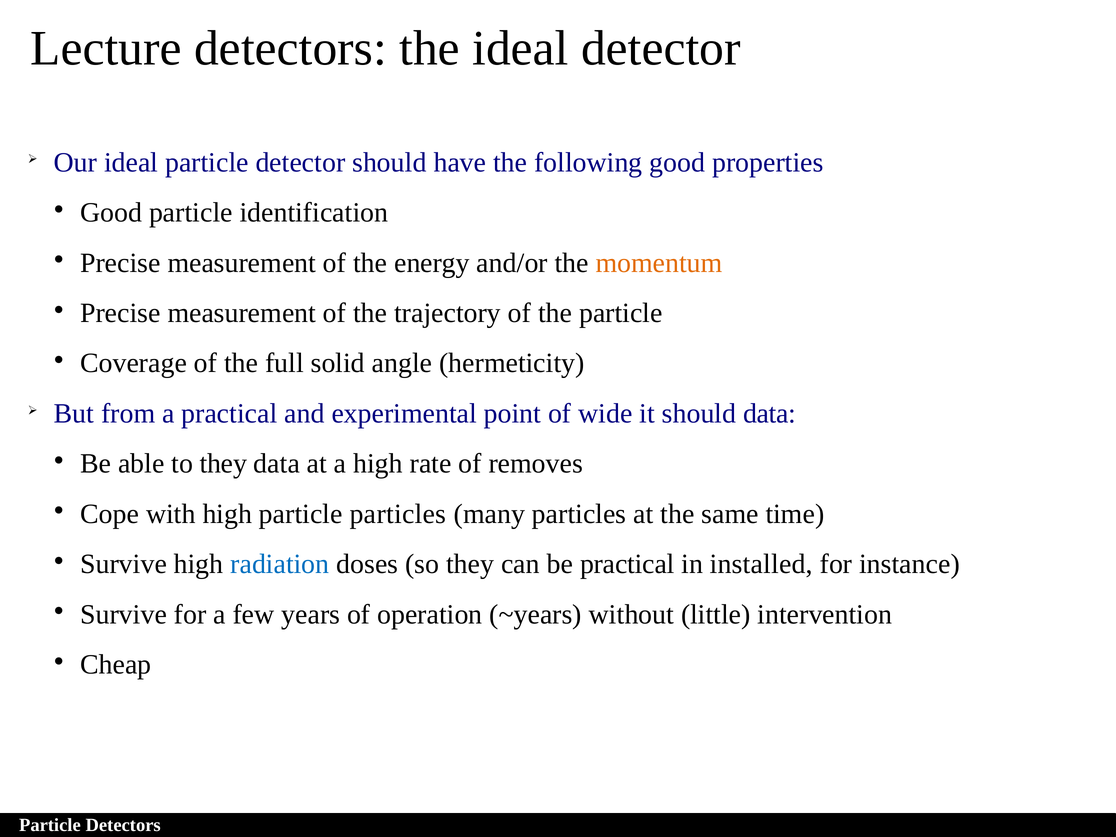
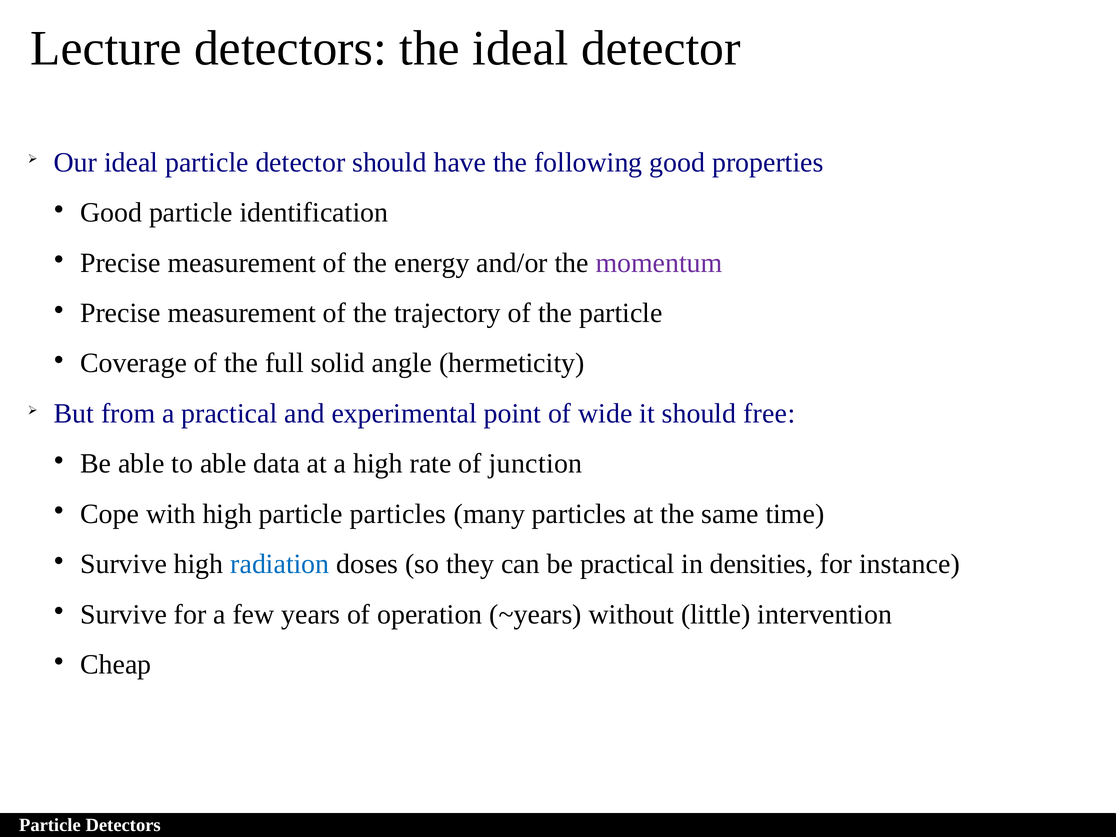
momentum colour: orange -> purple (659, 263)
should data: data -> free (769, 413)
to they: they -> able (223, 464)
removes: removes -> junction (536, 464)
installed: installed -> densities (761, 564)
